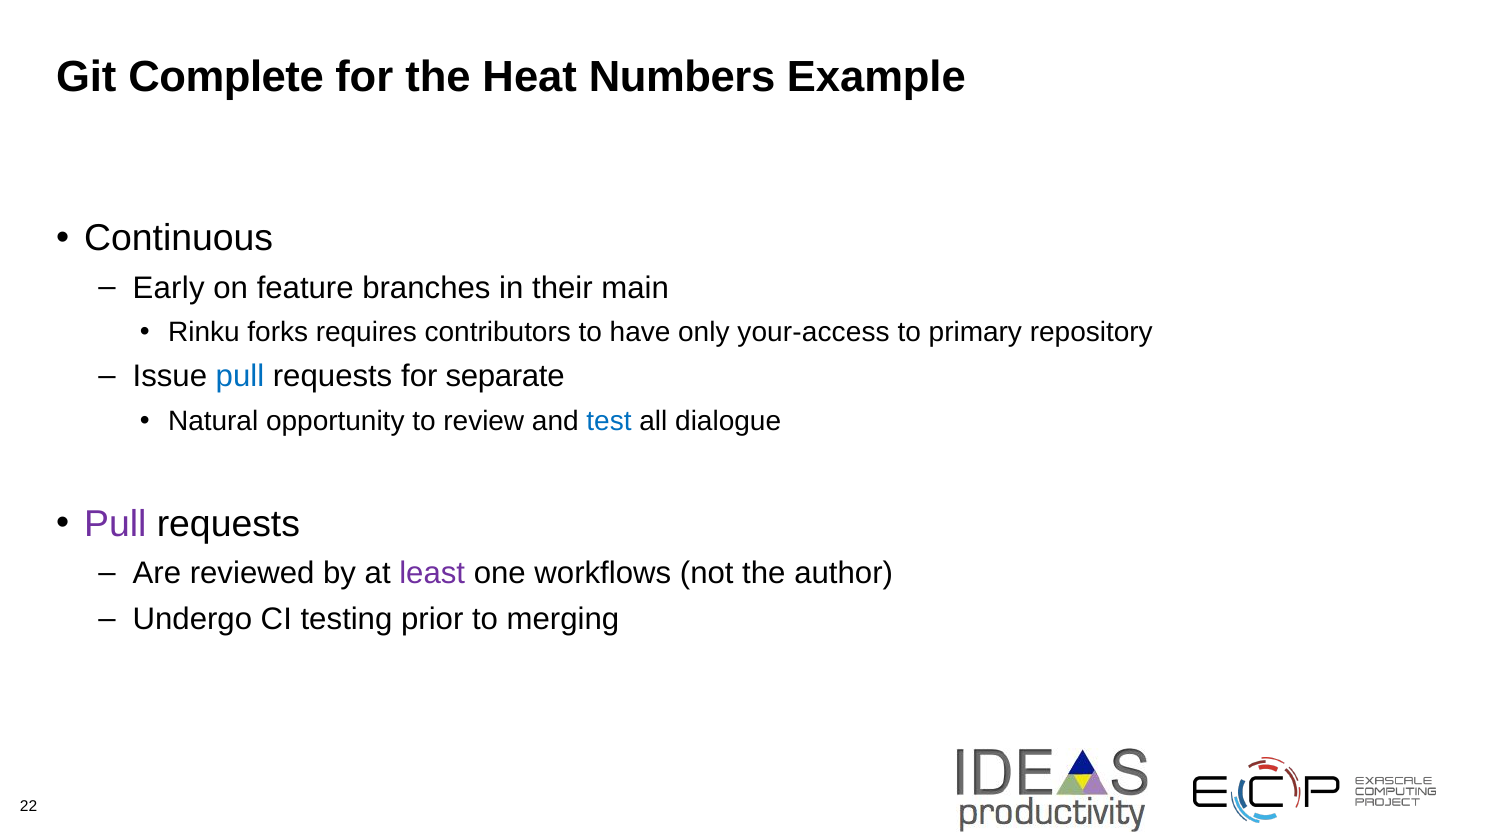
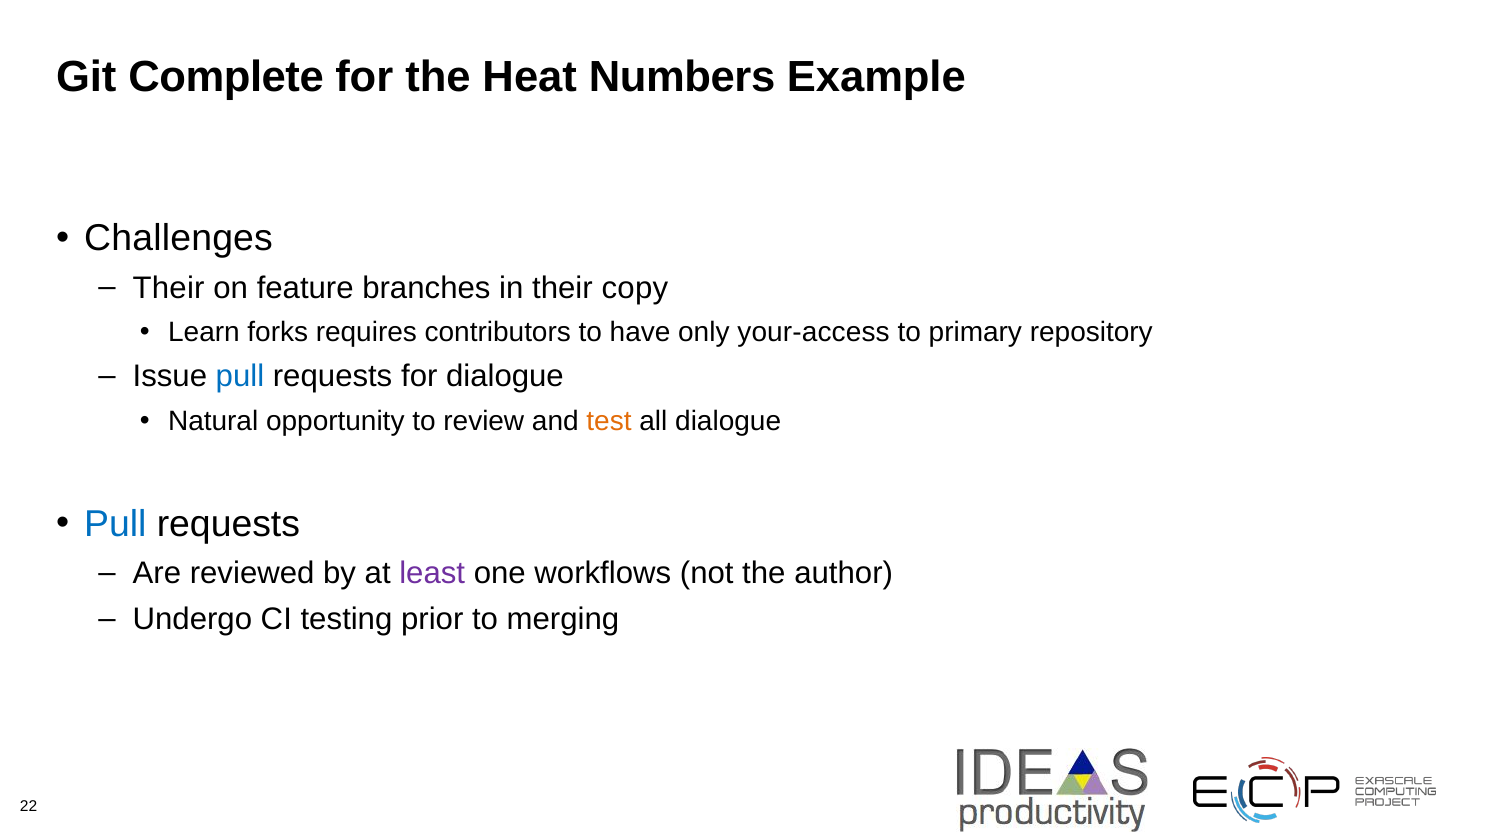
Continuous: Continuous -> Challenges (179, 239)
Early: Early -> Their (169, 288)
main: main -> copy (635, 288)
Rinku: Rinku -> Learn (204, 332)
for separate: separate -> dialogue (505, 377)
test colour: blue -> orange (609, 421)
Pull colour: purple -> blue (115, 524)
